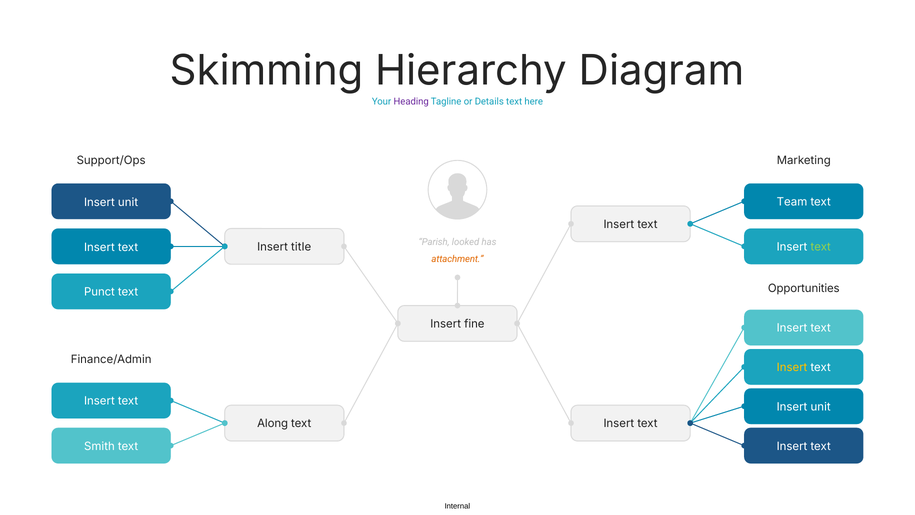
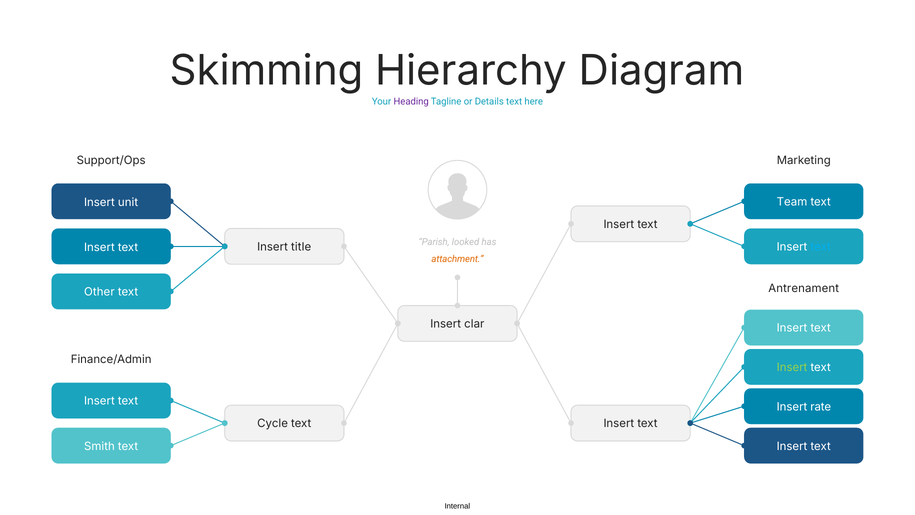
text colour: light green -> light blue (821, 247)
Opportunities: Opportunities -> Antrenament (804, 288)
Punct: Punct -> Other (99, 292)
fine: fine -> clar (474, 324)
Insert colour: yellow -> light green (792, 367)
unit: unit -> rate (821, 407)
Along: Along -> Cycle (273, 423)
